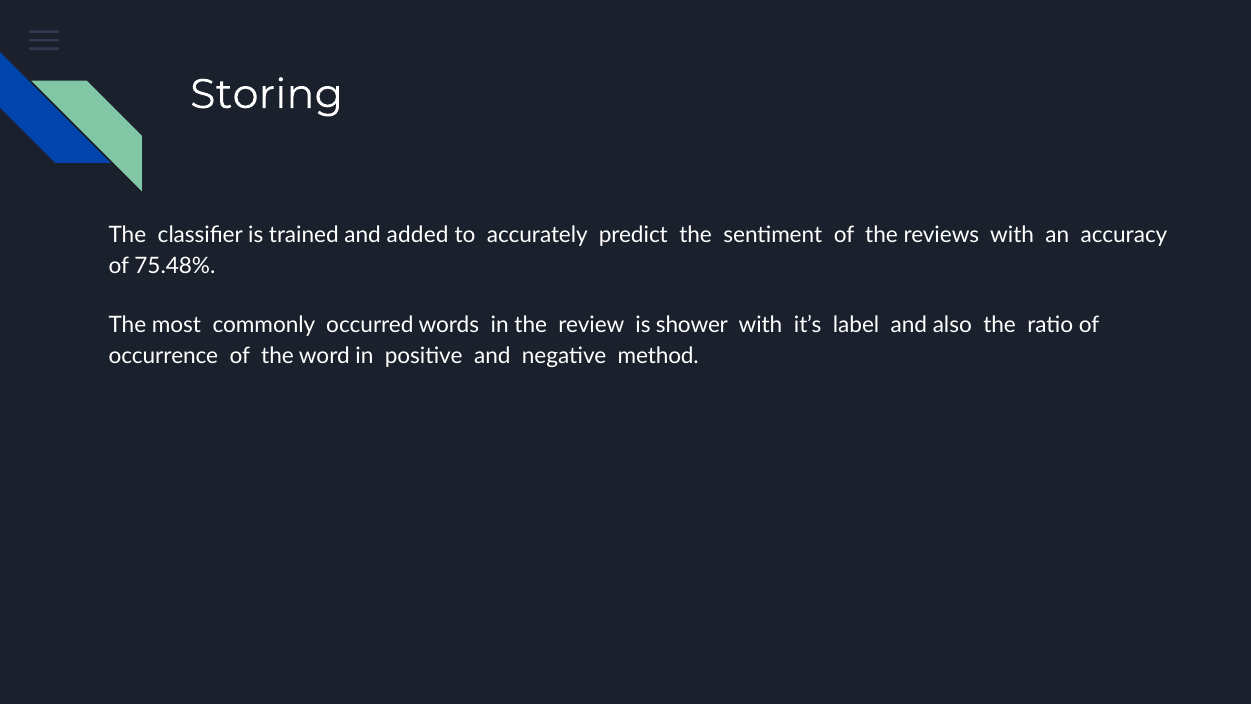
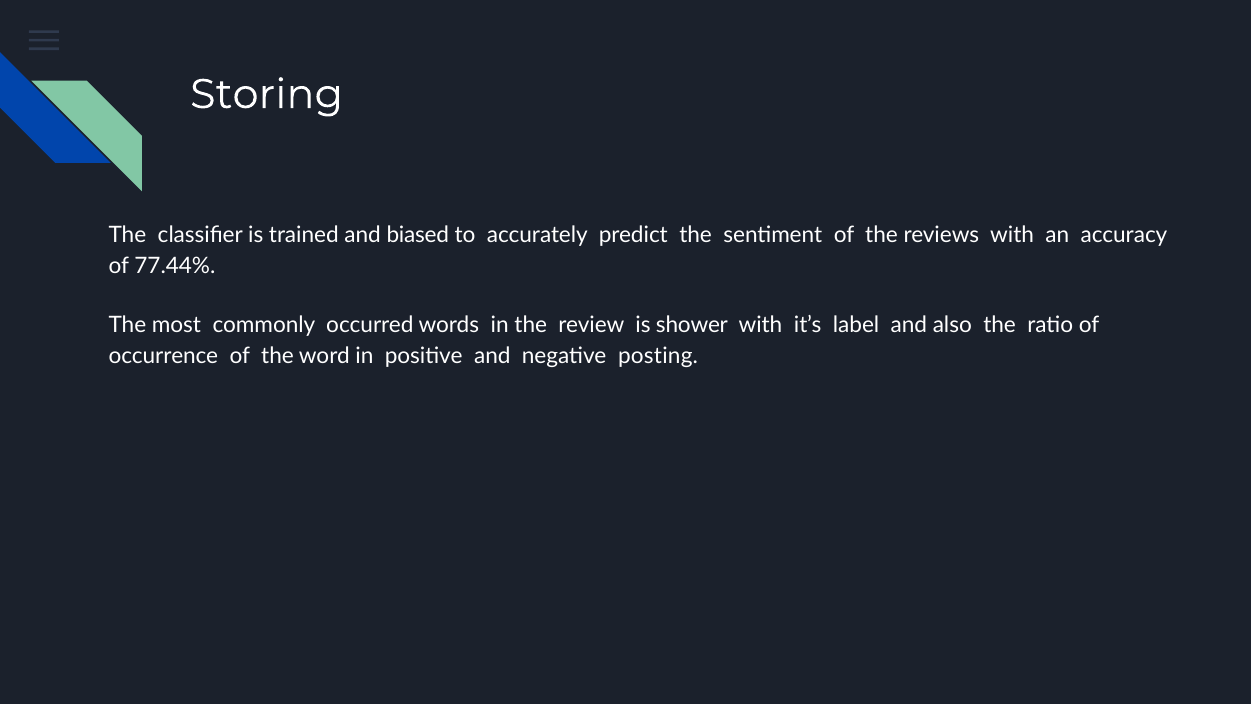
added: added -> biased (418, 235)
75.48%: 75.48% -> 77.44% (175, 266)
method: method -> posting (658, 356)
